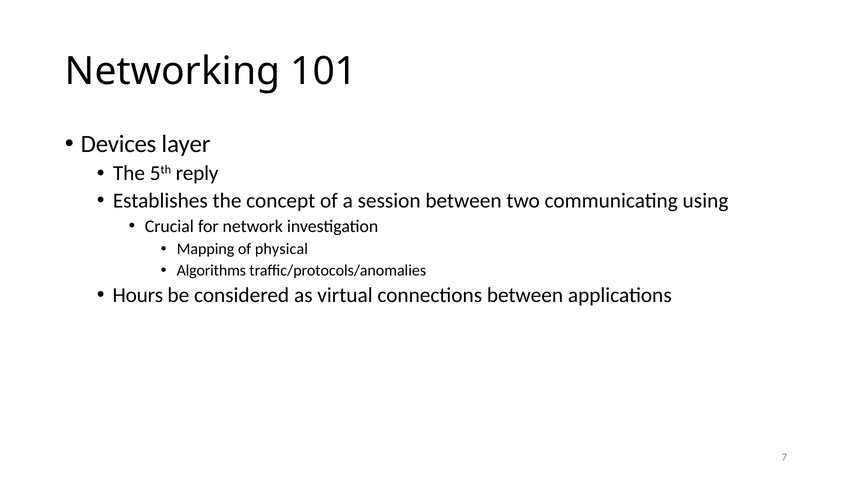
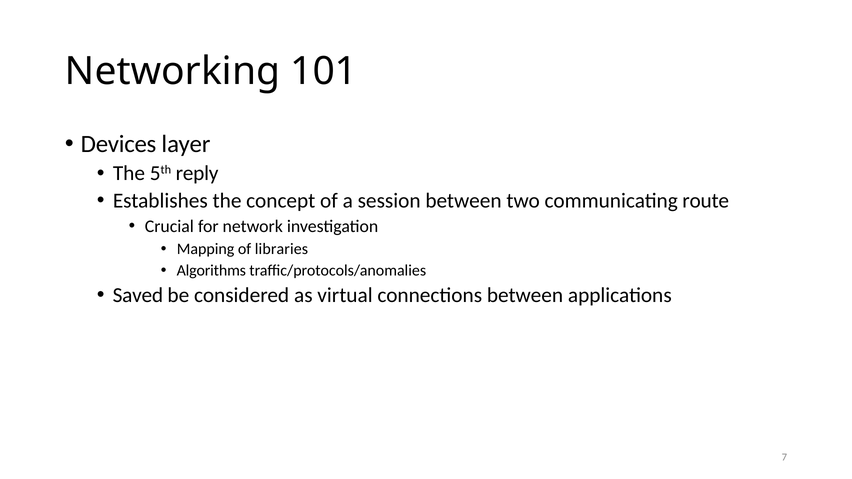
using: using -> route (706, 201)
physical: physical -> libraries (281, 249)
Hours: Hours -> Saved (138, 295)
